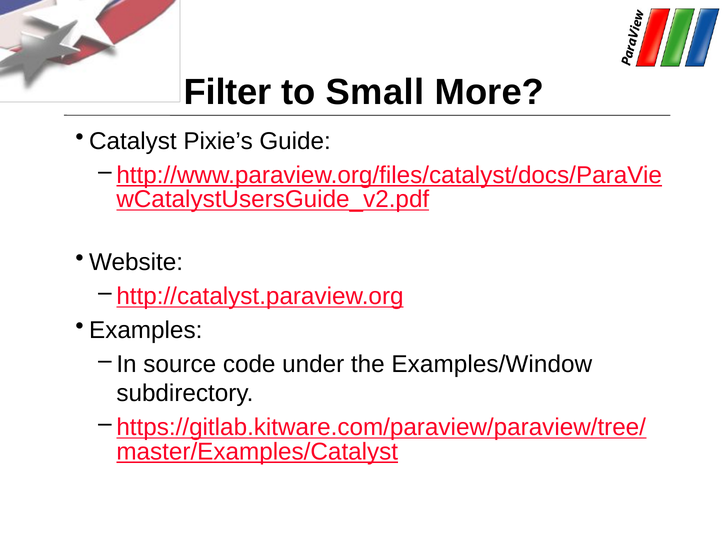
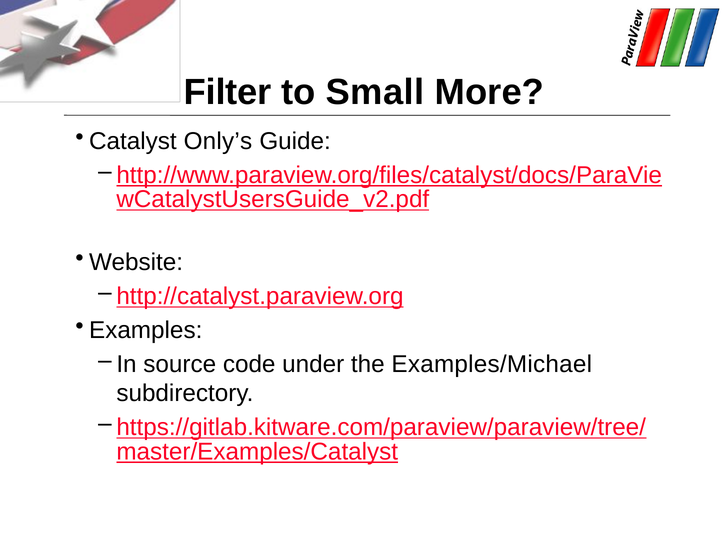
Pixie’s: Pixie’s -> Only’s (218, 141)
Examples/Window: Examples/Window -> Examples/Michael (492, 364)
